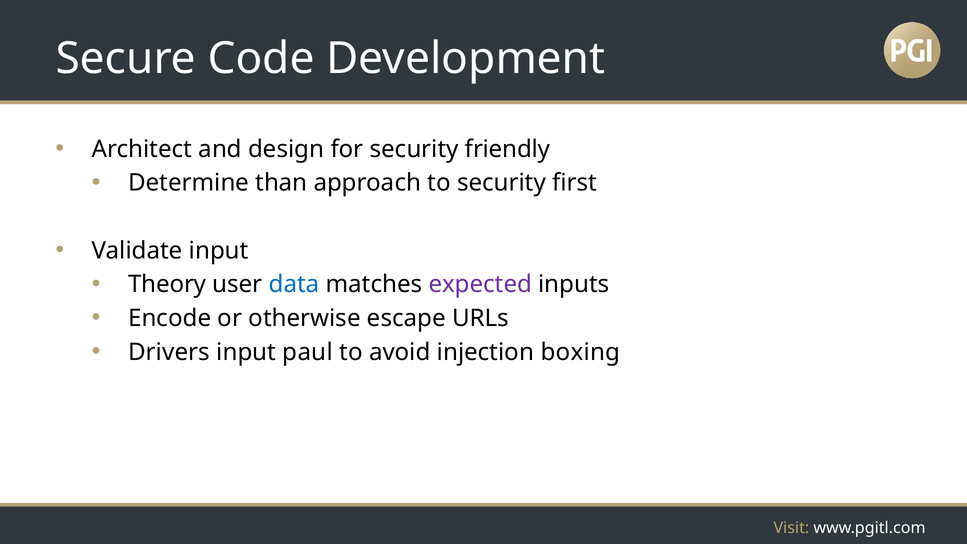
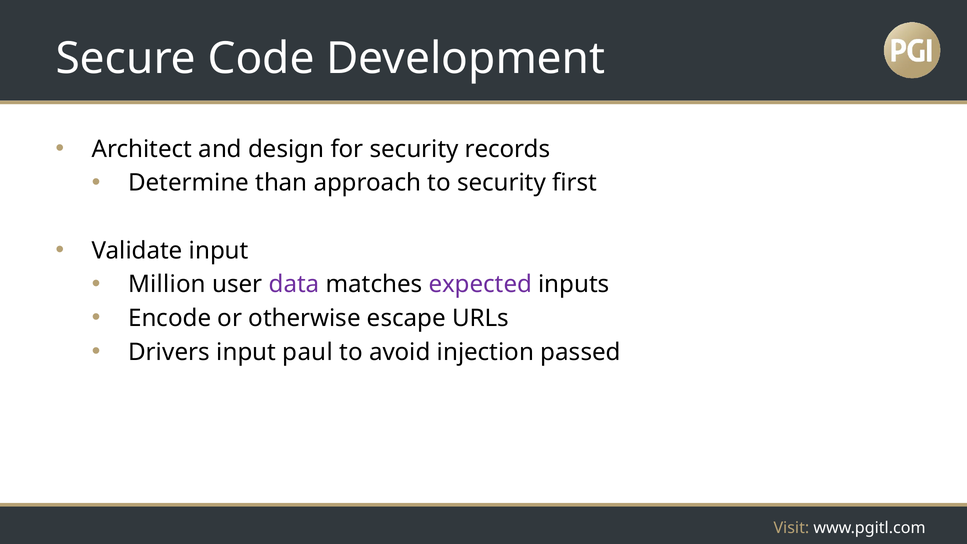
friendly: friendly -> records (508, 149)
Theory: Theory -> Million (167, 284)
data colour: blue -> purple (294, 284)
boxing: boxing -> passed (581, 352)
